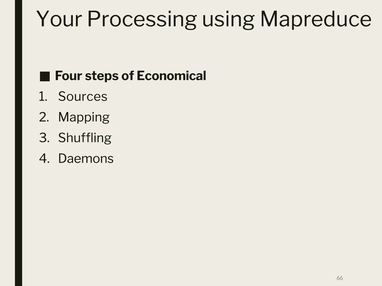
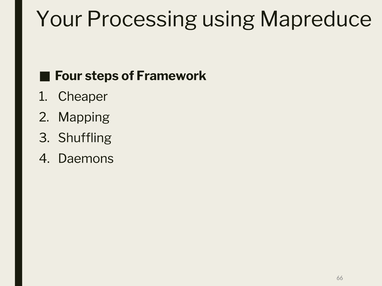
Economical: Economical -> Framework (171, 76)
Sources: Sources -> Cheaper (83, 97)
